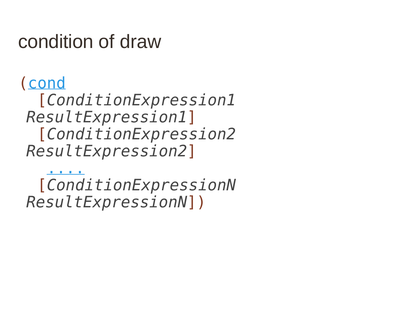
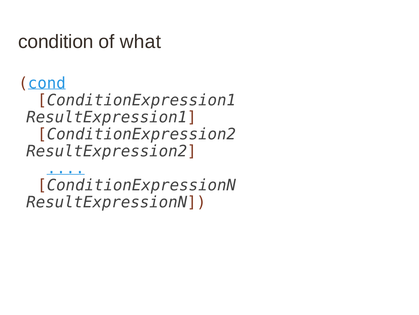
draw: draw -> what (140, 42)
